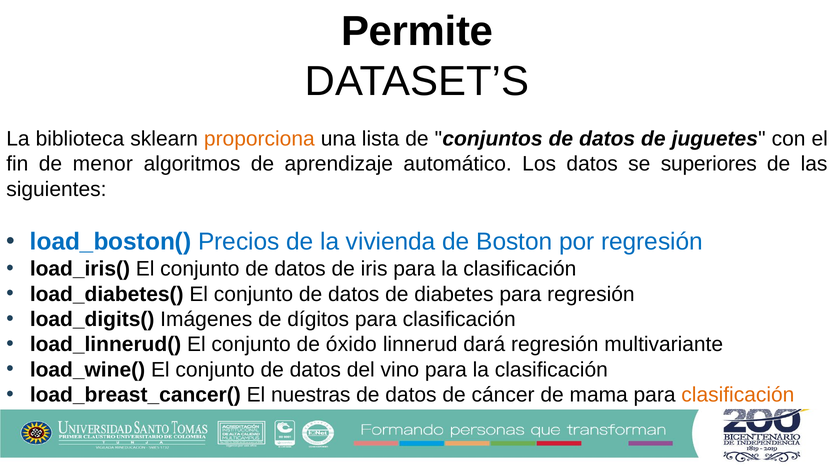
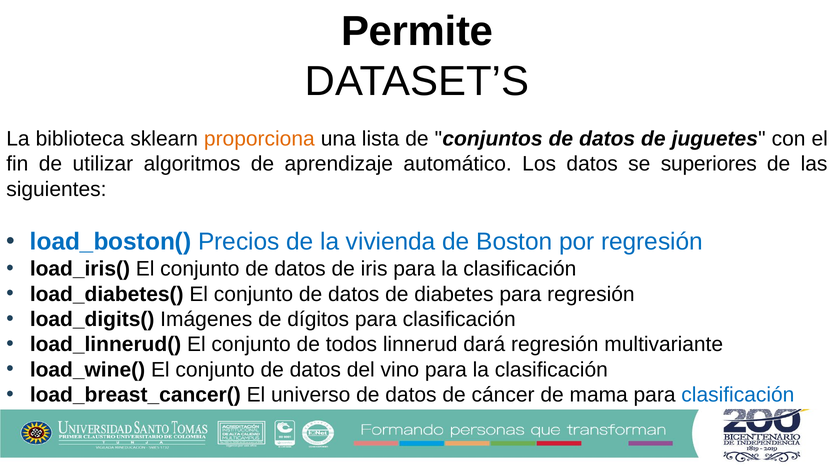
menor: menor -> utilizar (103, 164)
óxido: óxido -> todos (351, 344)
nuestras: nuestras -> universo (311, 395)
clasificación colour: orange -> blue (738, 395)
